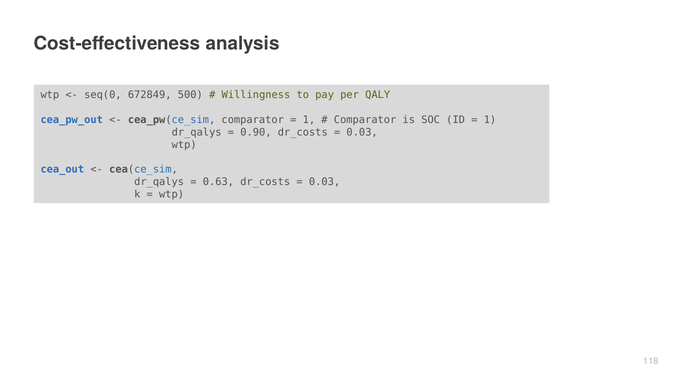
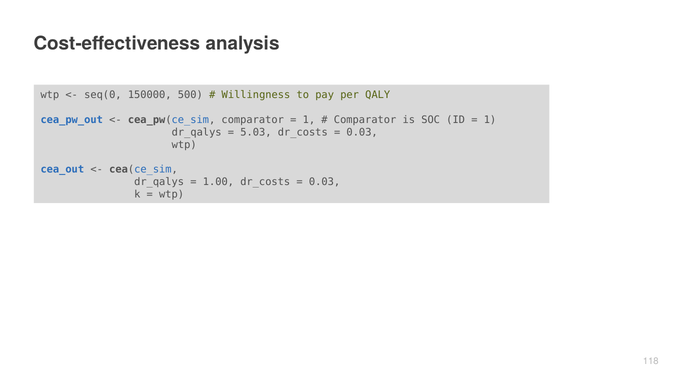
672849: 672849 -> 150000 (150, 95)
0.90: 0.90 -> 5.03 (256, 132)
0.63: 0.63 -> 1.00 (218, 182)
